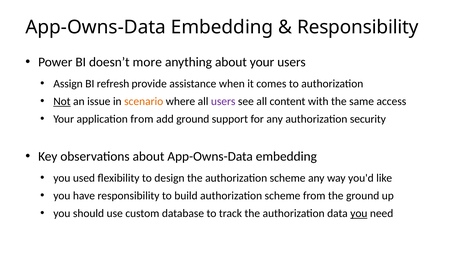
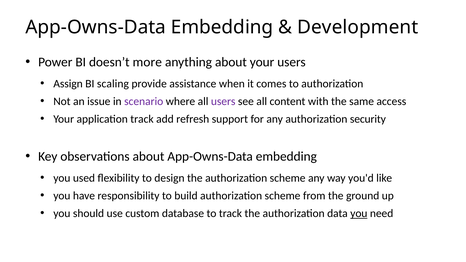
Responsibility: Responsibility -> Development (358, 27)
refresh: refresh -> scaling (113, 84)
Not underline: present -> none (62, 101)
scenario colour: orange -> purple (144, 101)
application from: from -> track (142, 119)
add ground: ground -> refresh (193, 119)
